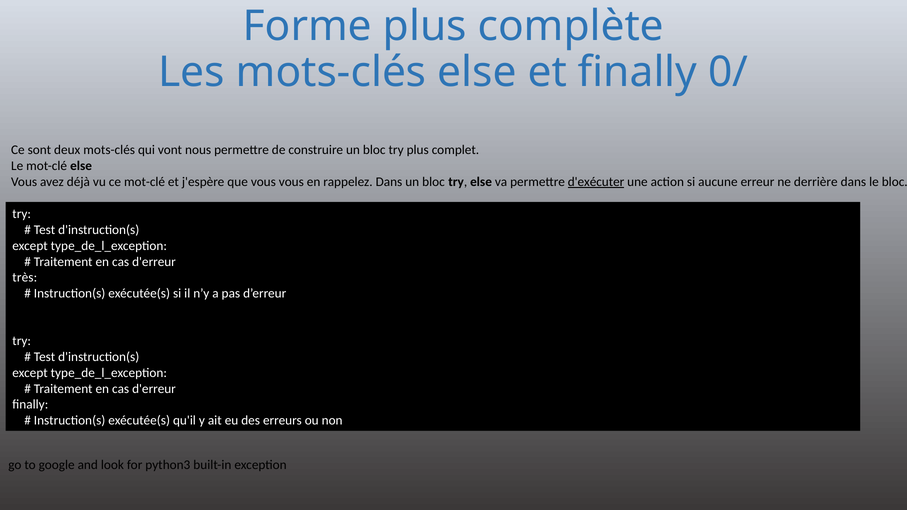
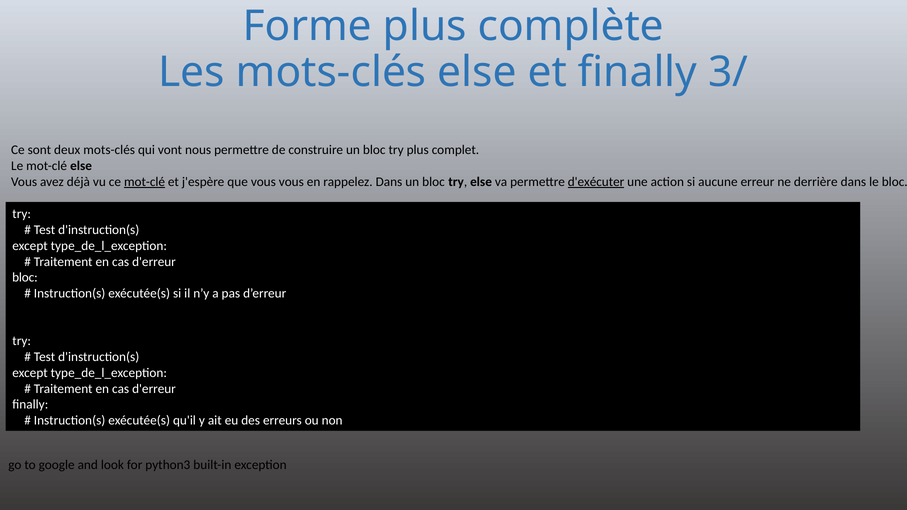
0/: 0/ -> 3/ (728, 72)
mot-clé underline: none -> present (145, 182)
très: très -> bloc (25, 278)
